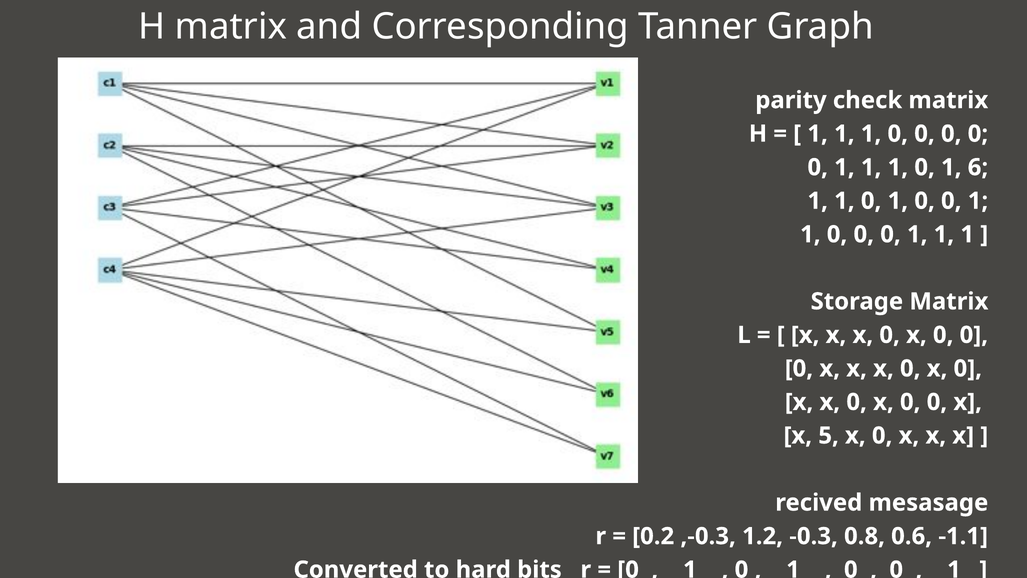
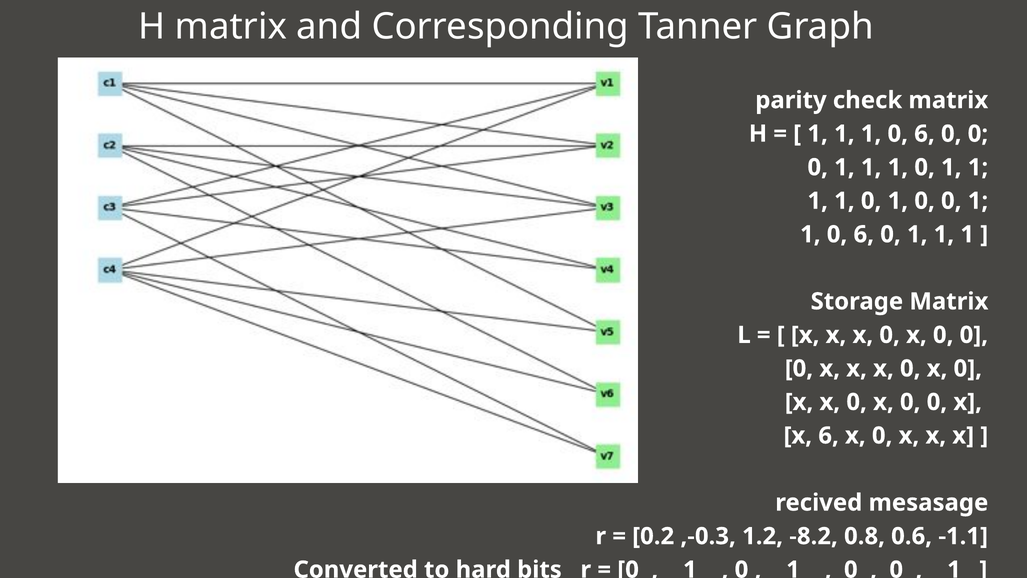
0: 0 -> 6 (924, 134)
1 0 1 6: 6 -> 1 (978, 167)
0: 0 -> 6 (864, 234)
x 5: 5 -> 6 (829, 435)
-0.3: -0.3 -> -8.2 (814, 536)
